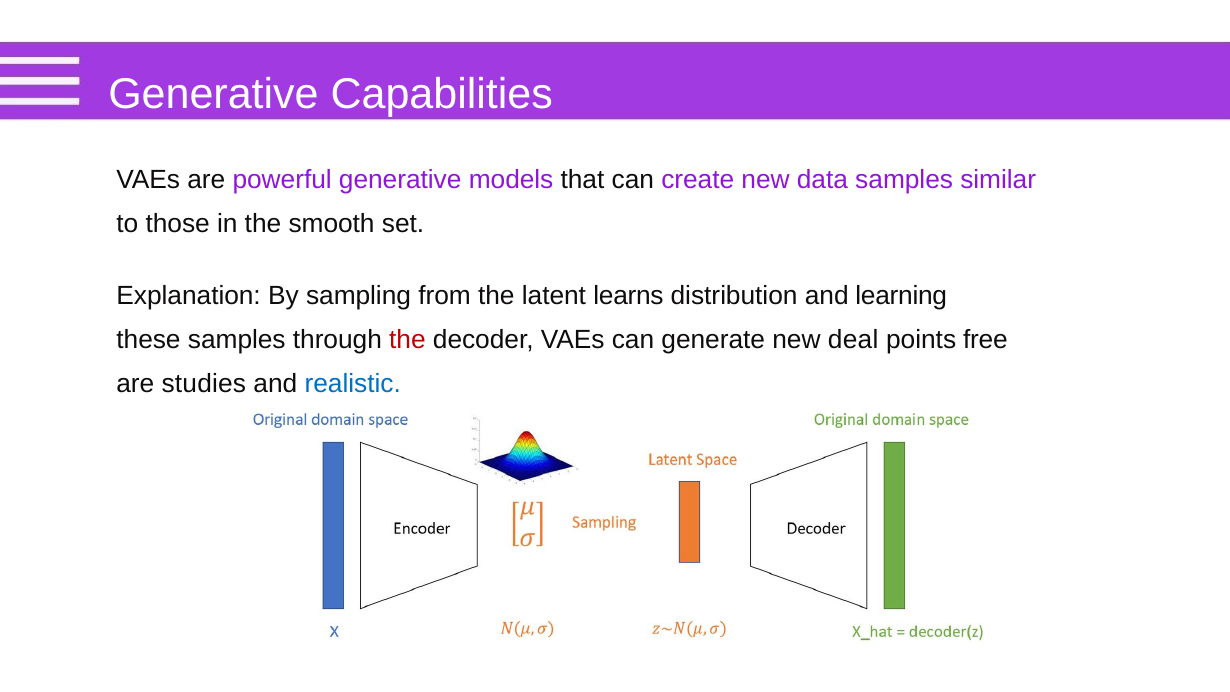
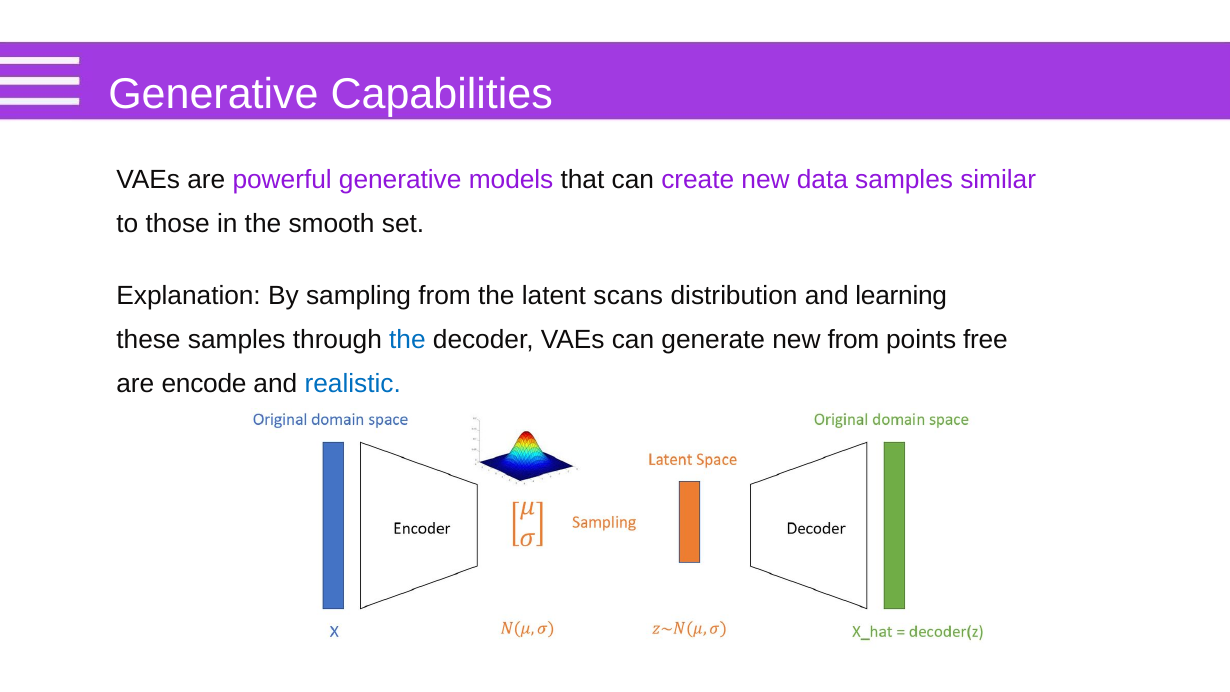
learns: learns -> scans (628, 296)
the colour: red -> blue (407, 340)
new deal: deal -> from (853, 340)
studies: studies -> encode (204, 384)
